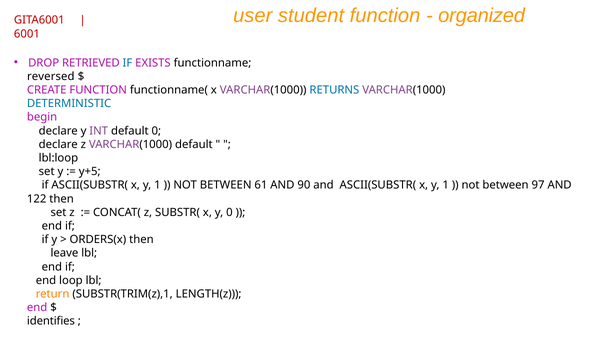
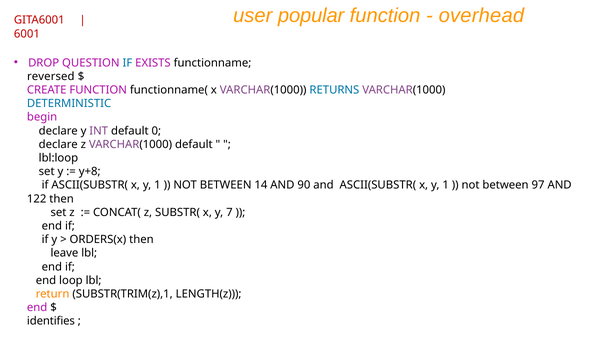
student: student -> popular (311, 16)
organized: organized -> overhead (481, 16)
RETRIEVED: RETRIEVED -> QUESTION (91, 63)
y+5: y+5 -> y+8 (90, 172)
61: 61 -> 14 (261, 185)
y 0: 0 -> 7 (229, 213)
